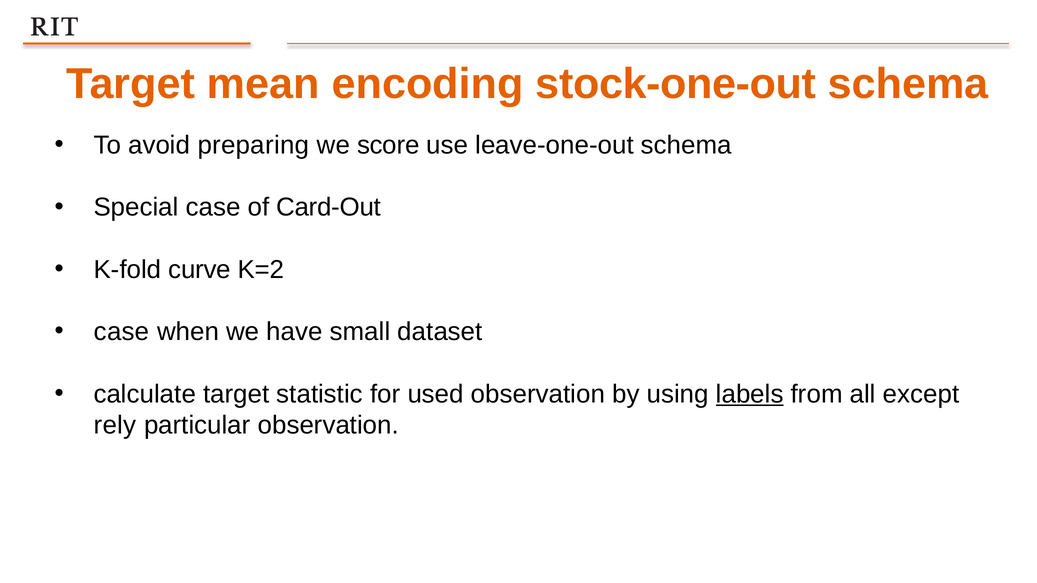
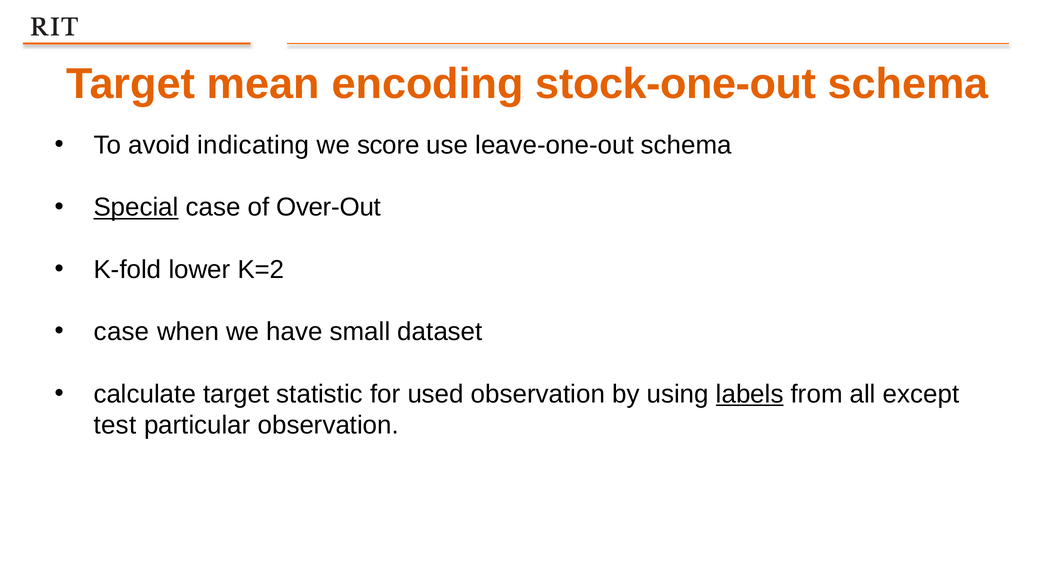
preparing: preparing -> indicating (253, 145)
Special underline: none -> present (136, 208)
Card-Out: Card-Out -> Over-Out (329, 208)
curve: curve -> lower (199, 270)
rely: rely -> test (115, 425)
